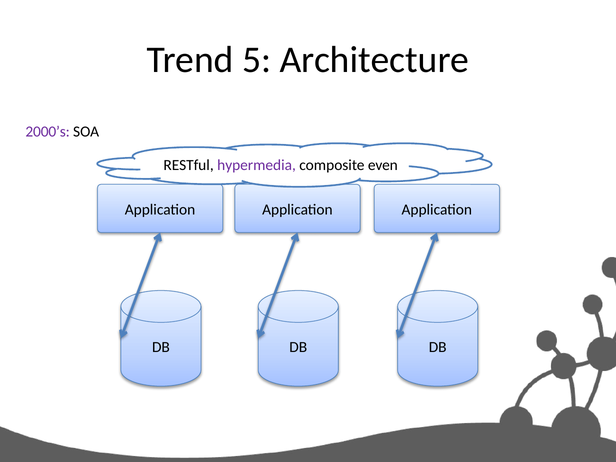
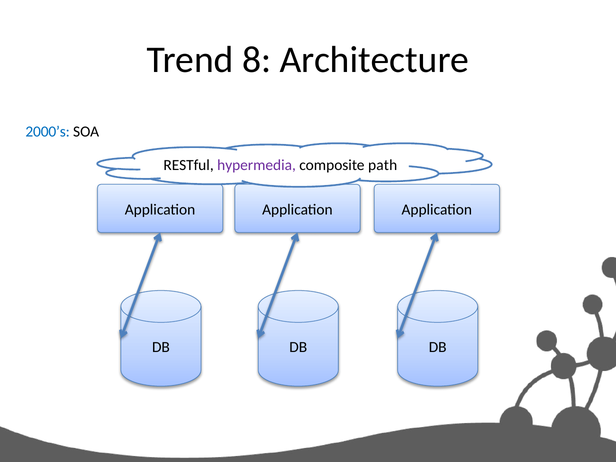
5: 5 -> 8 (257, 60)
2000’s colour: purple -> blue (48, 132)
even: even -> path (383, 165)
